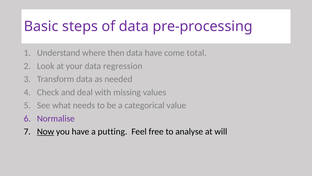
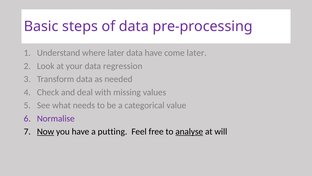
where then: then -> later (116, 53)
come total: total -> later (197, 53)
analyse underline: none -> present (189, 131)
